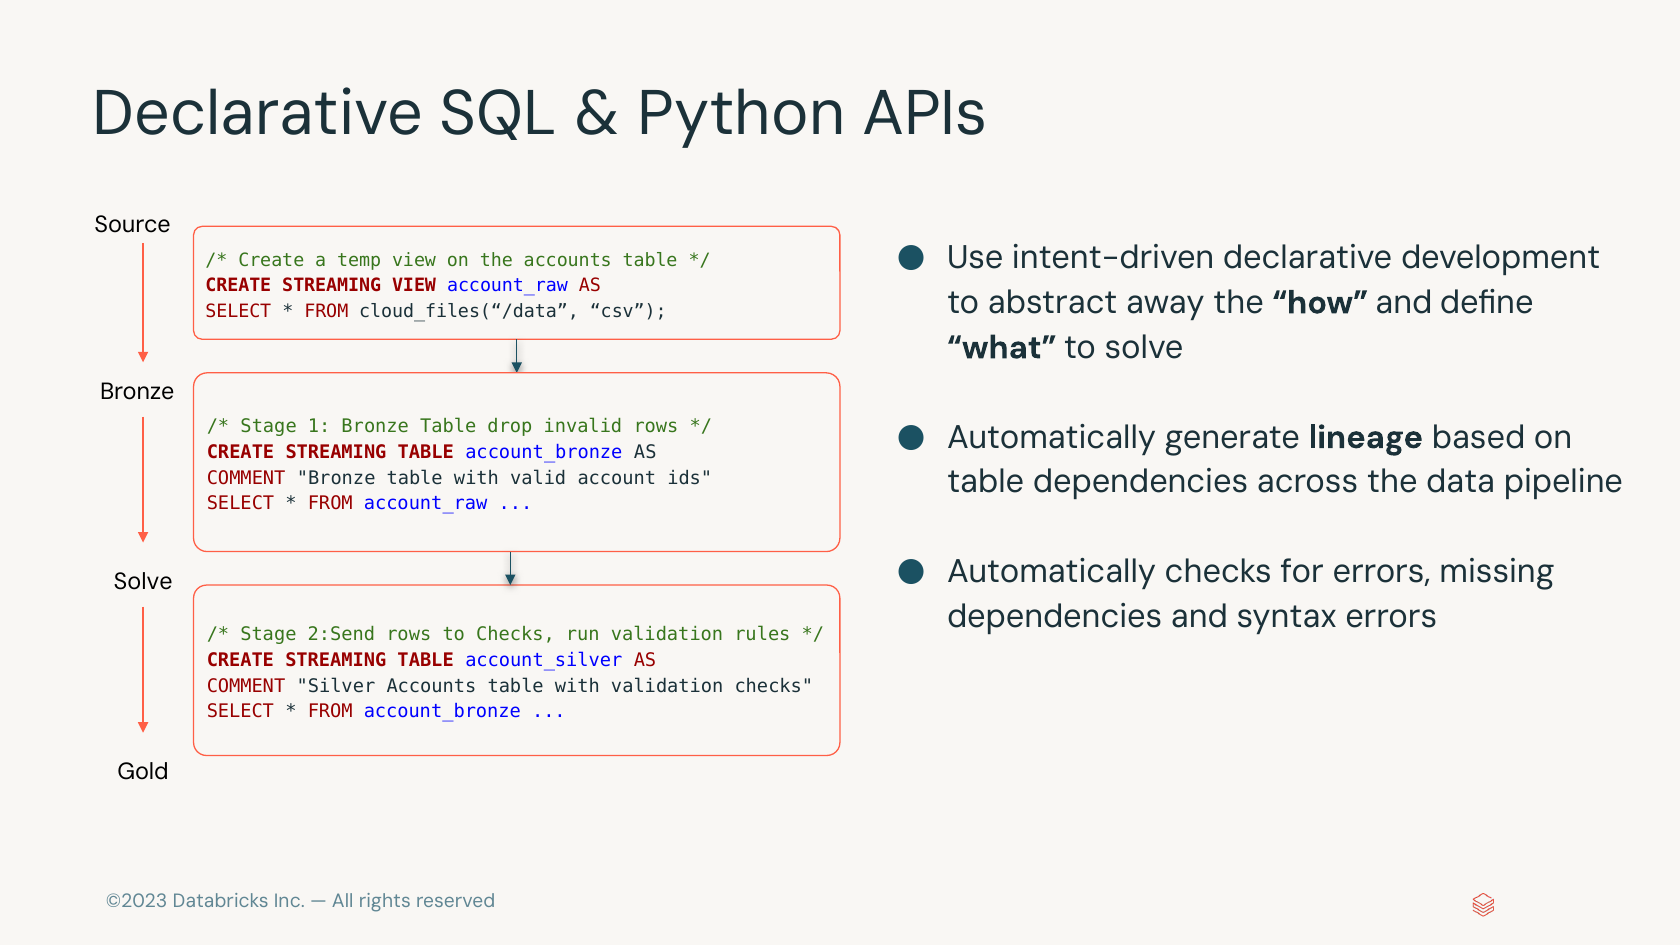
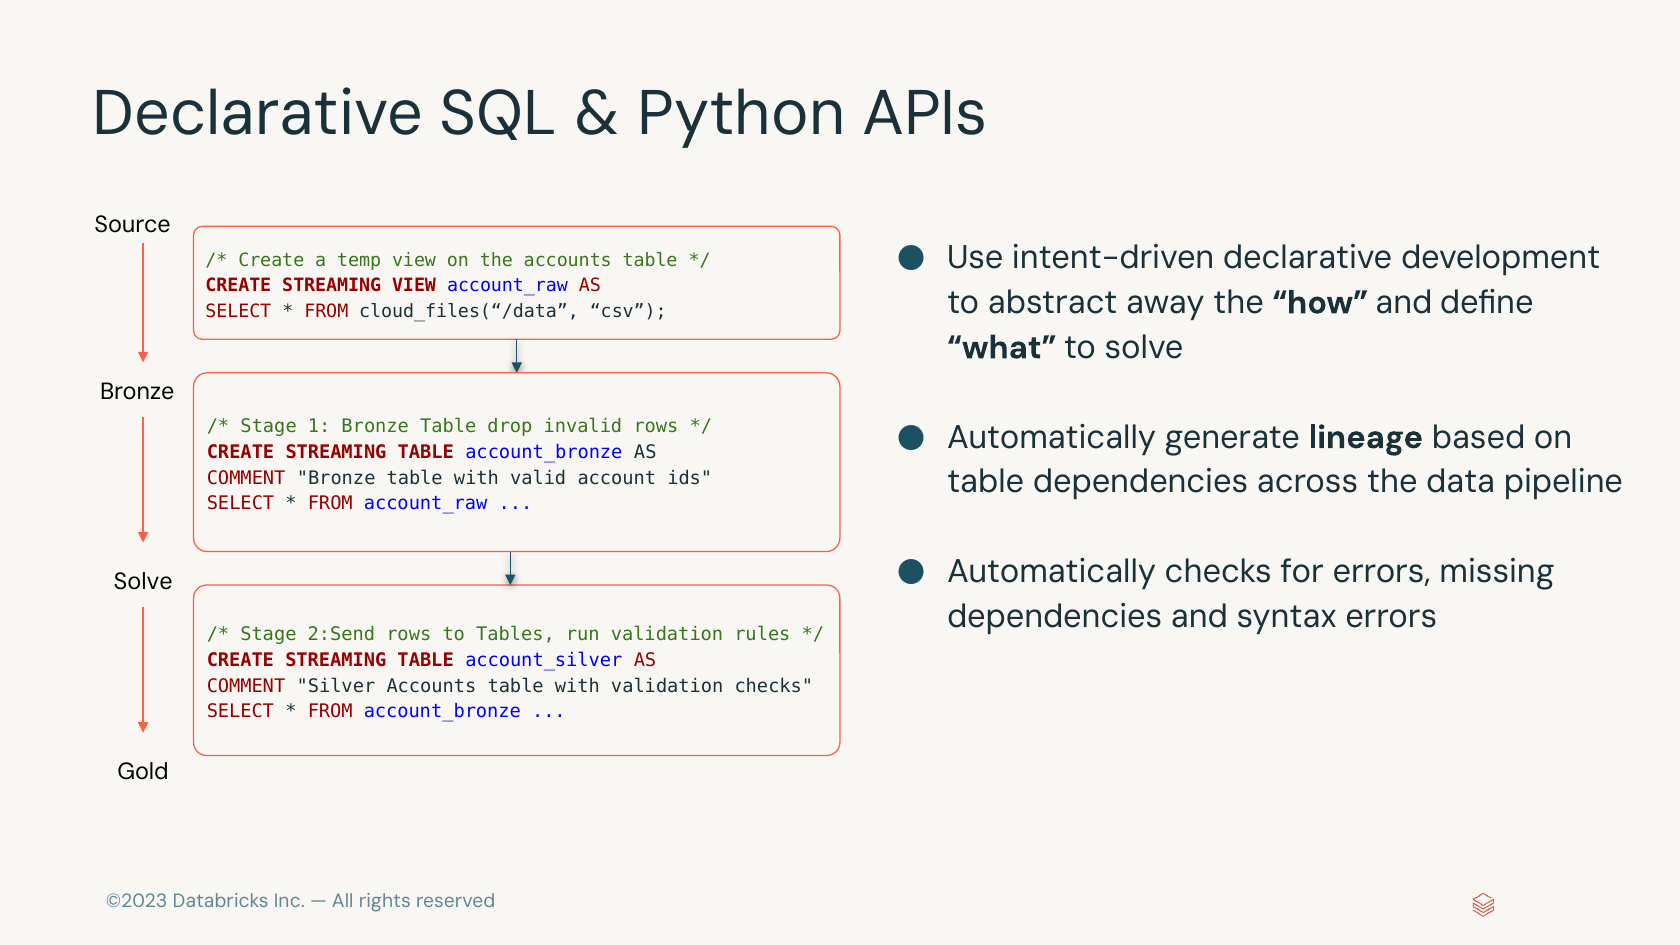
to Checks: Checks -> Tables (515, 635)
